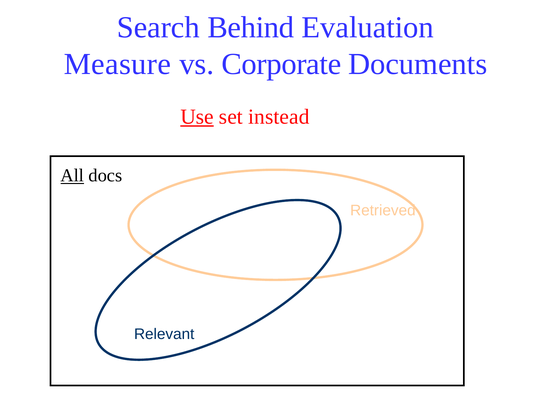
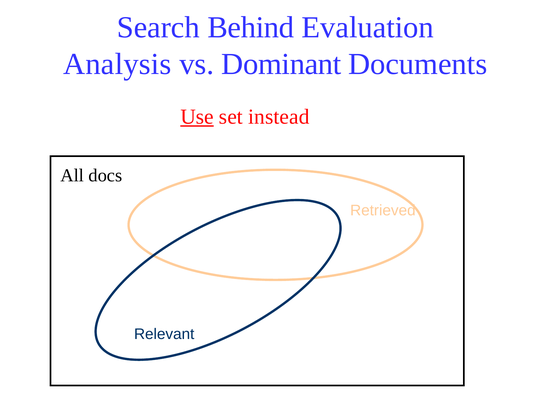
Measure: Measure -> Analysis (117, 64)
Corporate: Corporate -> Dominant (281, 64)
All underline: present -> none (72, 176)
